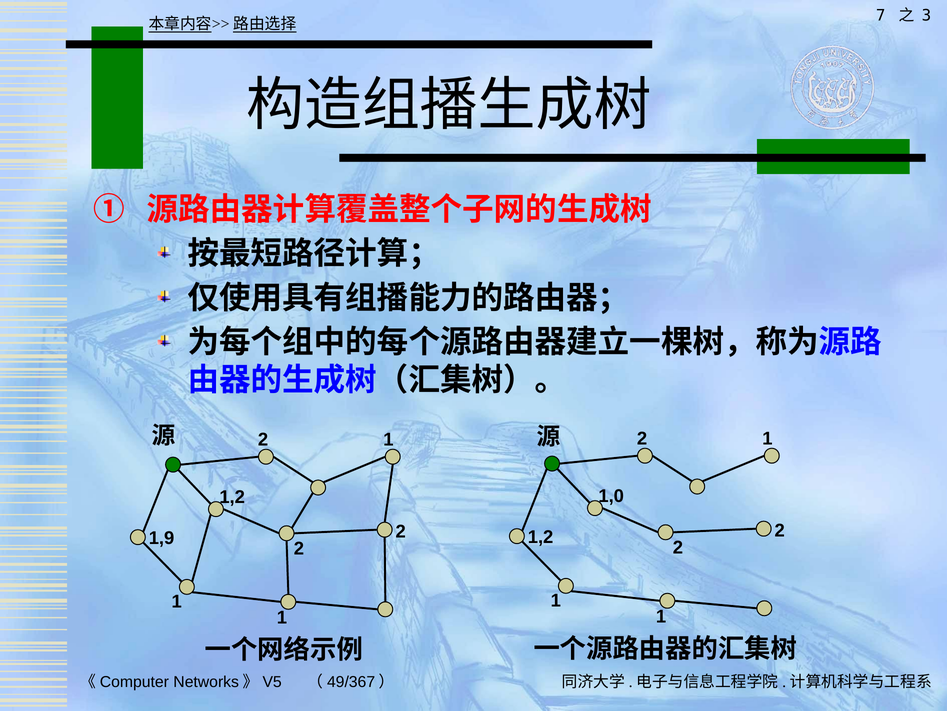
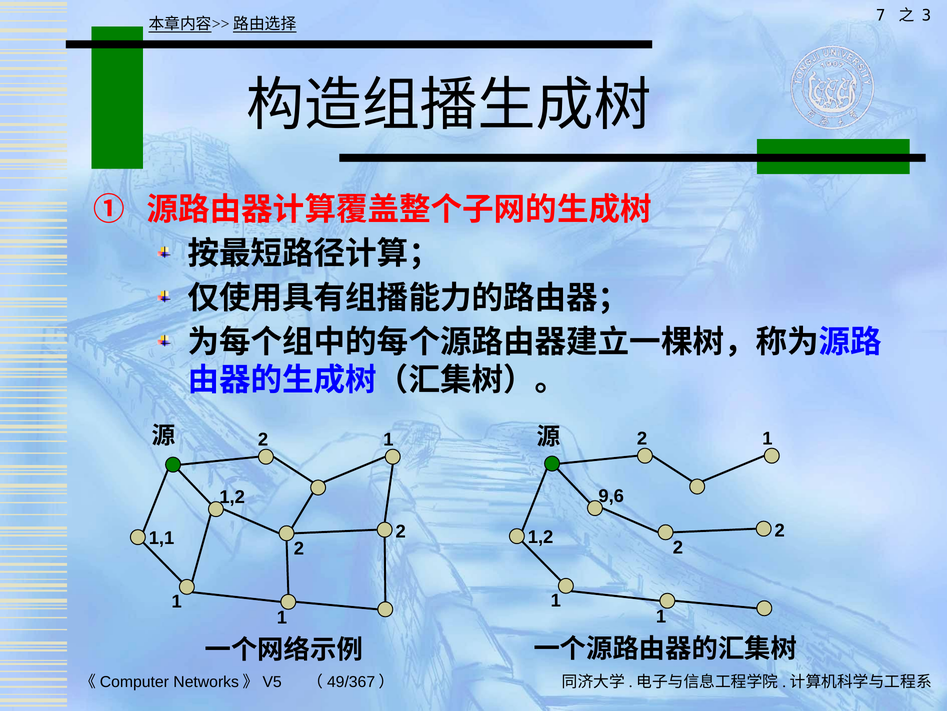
1,0: 1,0 -> 9,6 (611, 496)
1,9: 1,9 -> 1,1 (162, 538)
